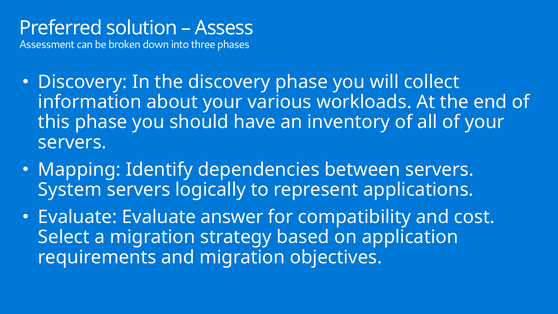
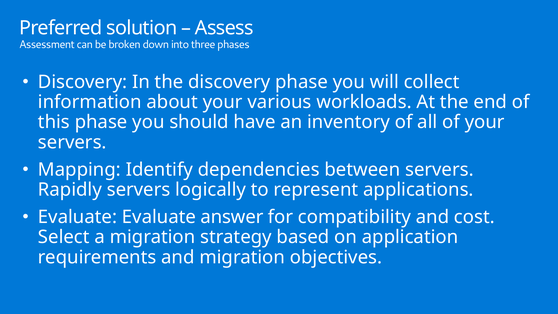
System: System -> Rapidly (70, 190)
